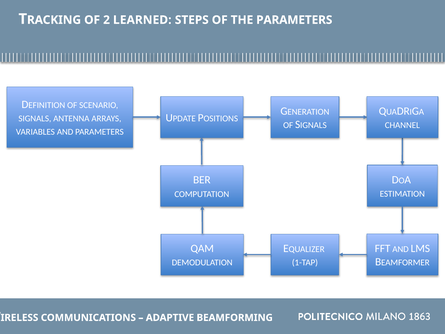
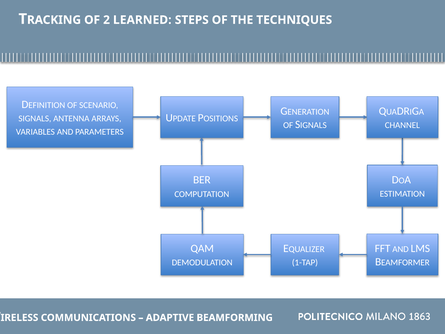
THE PARAMETERS: PARAMETERS -> TECHNIQUES (294, 20)
